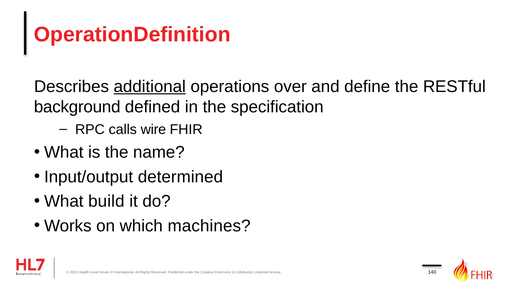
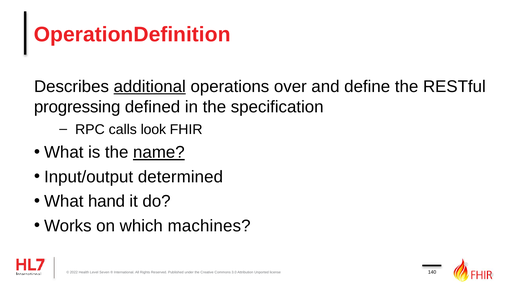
background: background -> progressing (77, 107)
wire: wire -> look (153, 129)
name underline: none -> present (159, 152)
build: build -> hand (107, 201)
